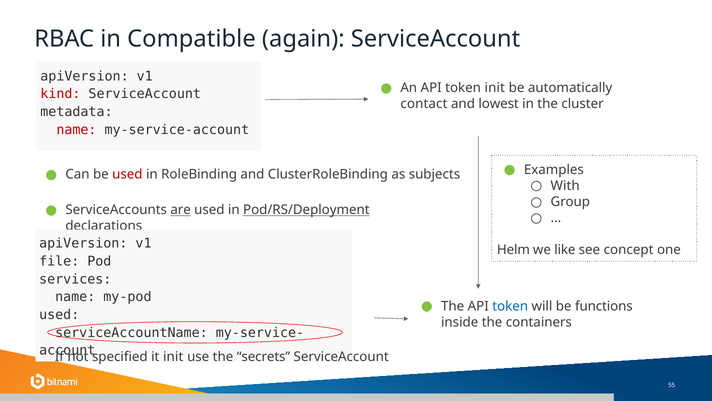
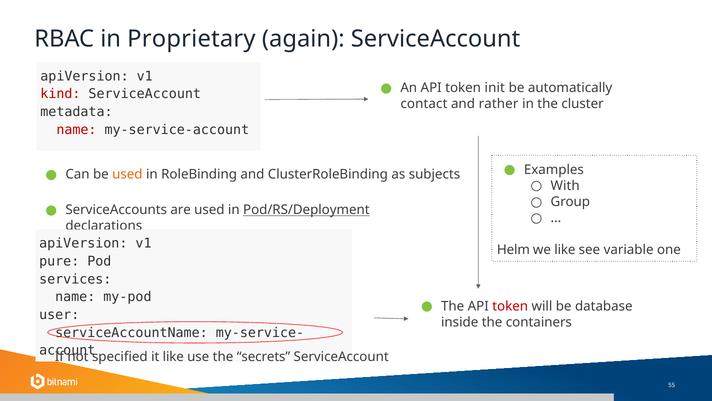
Compatible: Compatible -> Proprietary (191, 39)
lowest: lowest -> rather (499, 104)
used colour: red -> orange (127, 174)
are underline: present -> none (181, 210)
concept: concept -> variable (629, 250)
file: file -> pure (59, 261)
token colour: blue -> red (510, 306)
functions: functions -> database (604, 306)
used: used -> user (59, 314)
it init: init -> like (173, 357)
